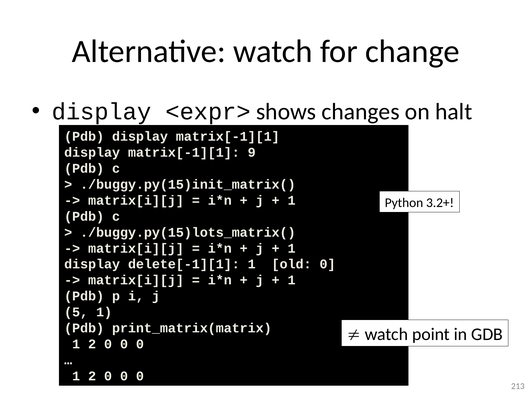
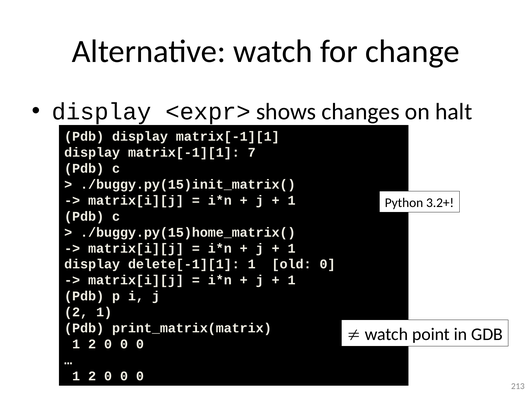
9: 9 -> 7 (252, 153)
./buggy.py(15)lots_matrix(: ./buggy.py(15)lots_matrix( -> ./buggy.py(15)home_matrix( (188, 232)
5: 5 -> 2 (76, 312)
